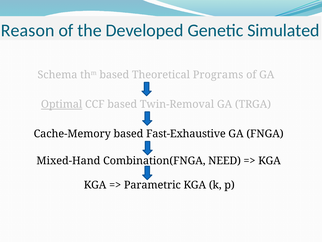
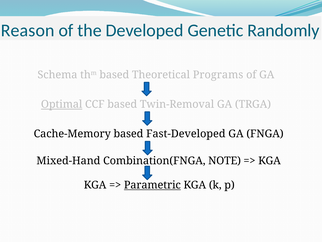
Simulated: Simulated -> Randomly (283, 30)
Fast-Exhaustive: Fast-Exhaustive -> Fast-Developed (186, 134)
NEED: NEED -> NOTE (225, 161)
Parametric underline: none -> present (152, 185)
